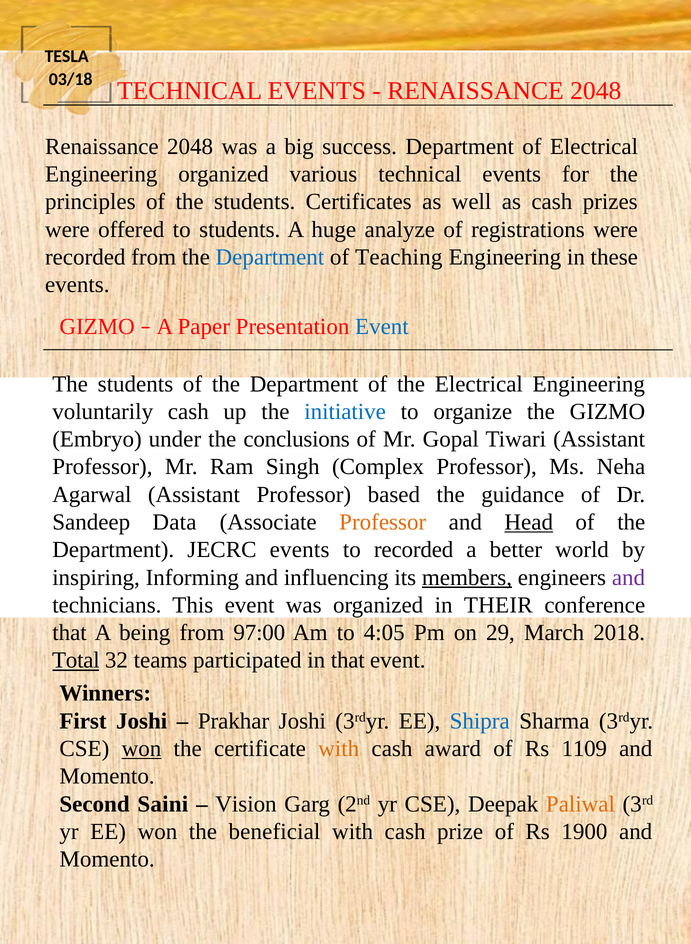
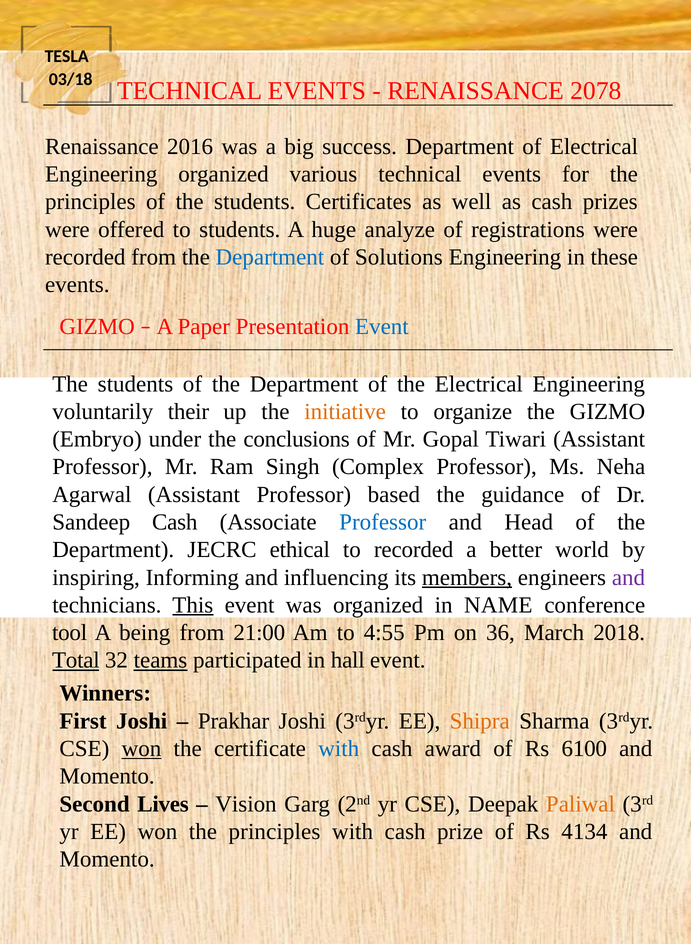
2048: 2048 -> 2078 (596, 91)
2048: 2048 -> 2016 (190, 147)
Teaching: Teaching -> Solutions (399, 257)
voluntarily cash: cash -> their (188, 412)
initiative colour: blue -> orange (345, 412)
Sandeep Data: Data -> Cash (175, 522)
Professor colour: orange -> blue (383, 522)
Head underline: present -> none (529, 522)
JECRC events: events -> ethical (300, 550)
This underline: none -> present (193, 605)
THEIR: THEIR -> NAME (498, 605)
that: that -> tool (70, 633)
97:00: 97:00 -> 21:00 (259, 633)
4:05: 4:05 -> 4:55 (384, 633)
29: 29 -> 36 (500, 633)
teams underline: none -> present (161, 661)
in that: that -> hall (348, 661)
Shipra colour: blue -> orange (480, 721)
with colour: orange -> blue (339, 749)
1109: 1109 -> 6100 (584, 749)
Saini: Saini -> Lives (163, 804)
won the beneficial: beneficial -> principles (274, 832)
1900: 1900 -> 4134 (584, 832)
